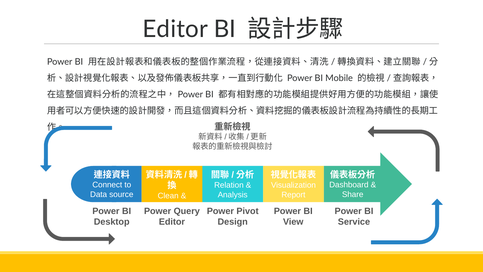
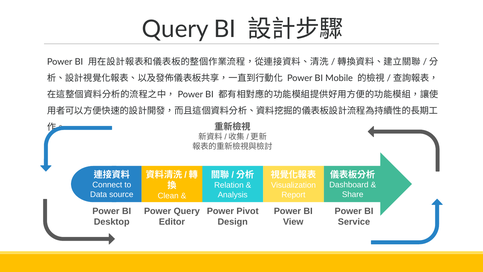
Editor: Editor -> Query (175, 29)
